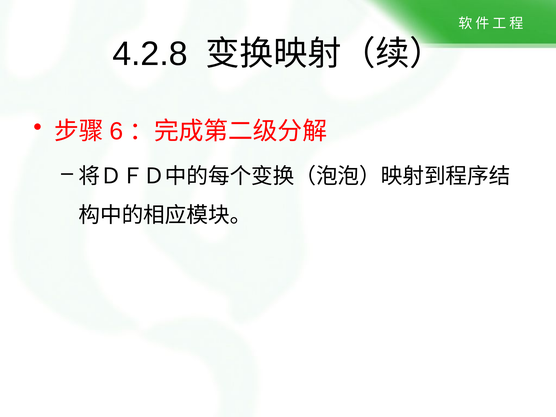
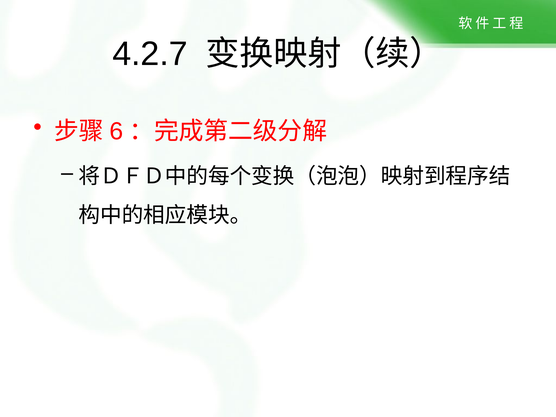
4.2.8: 4.2.8 -> 4.2.7 (150, 54)
